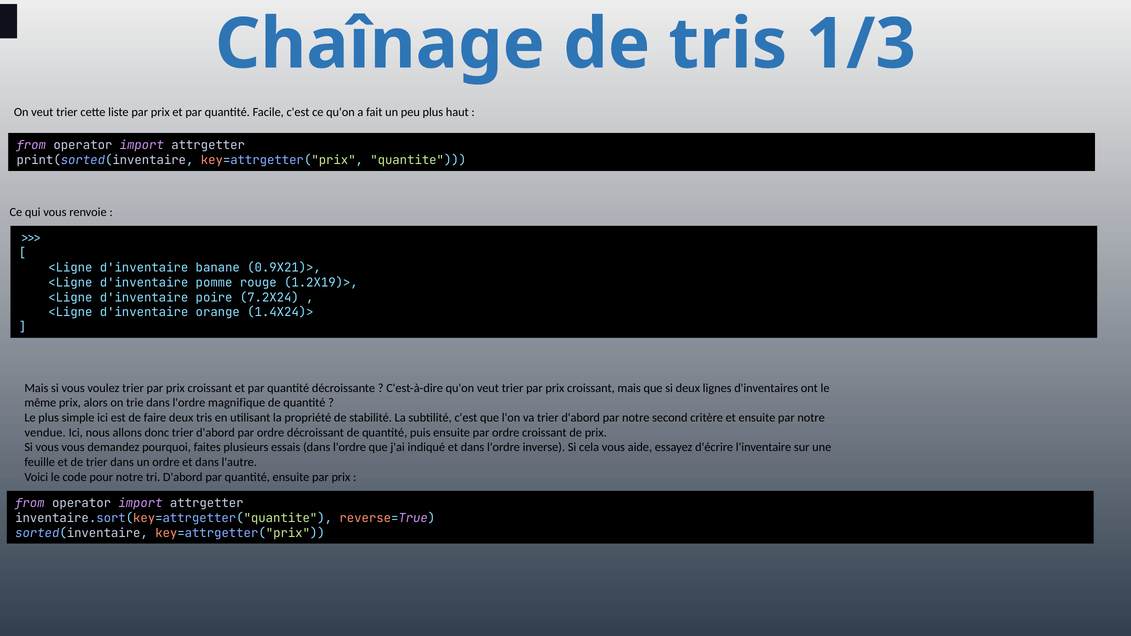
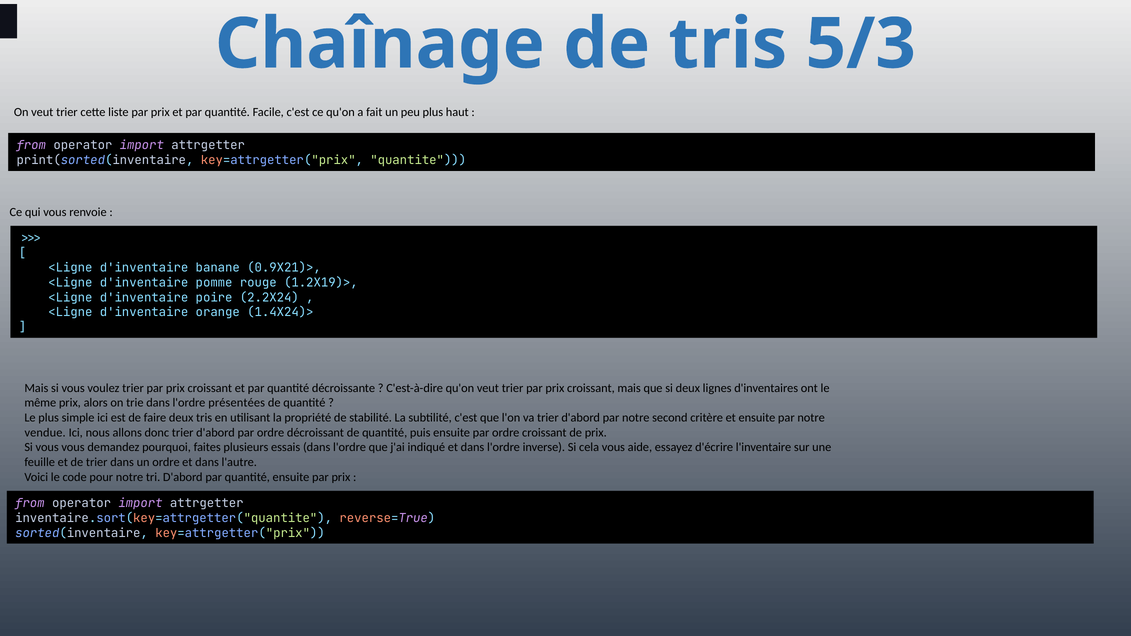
1/3: 1/3 -> 5/3 (861, 44)
7.2X24)>: 7.2X24)> -> 2.2X24)> (277, 298)
magnifique: magnifique -> présentées (237, 403)
